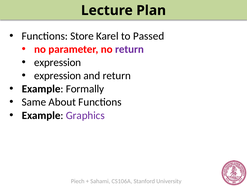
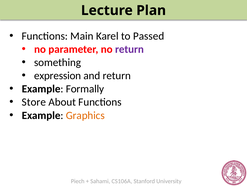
Store: Store -> Main (82, 36)
expression: expression -> something (58, 62)
Same: Same -> Store (34, 102)
Graphics colour: purple -> orange (85, 115)
